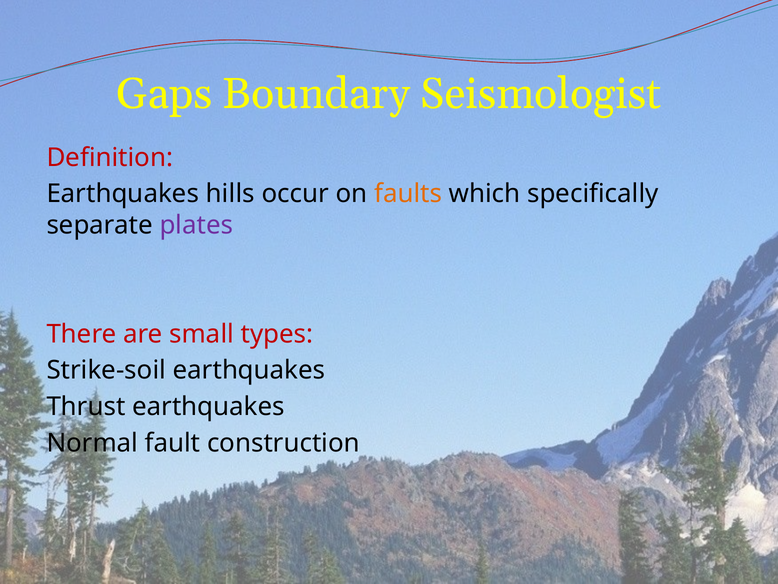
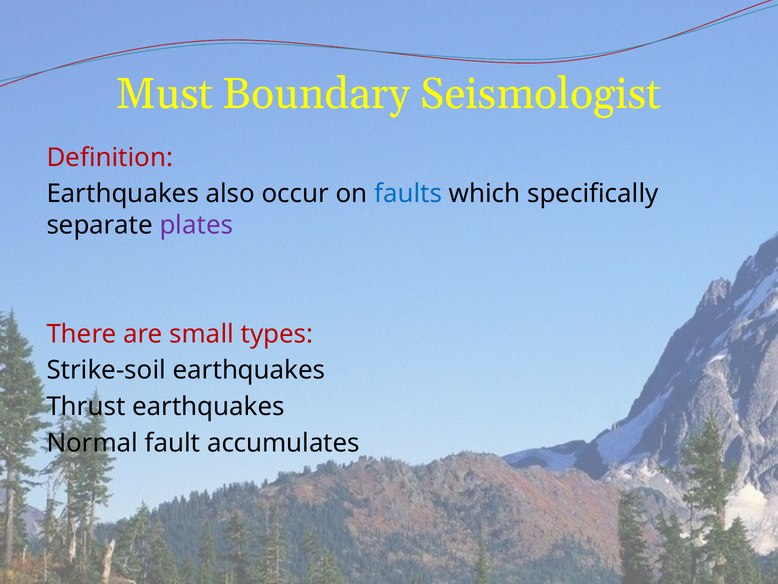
Gaps: Gaps -> Must (165, 94)
hills: hills -> also (230, 194)
faults colour: orange -> blue (408, 194)
construction: construction -> accumulates (283, 443)
